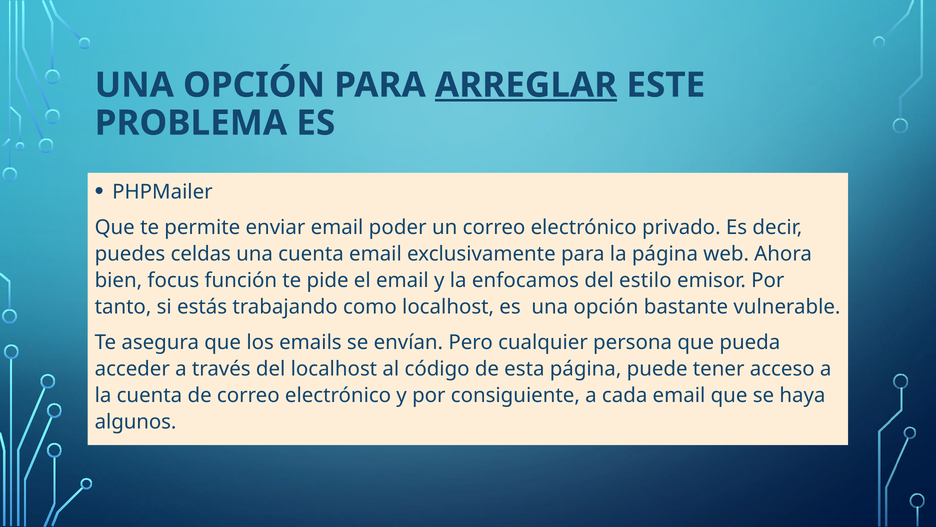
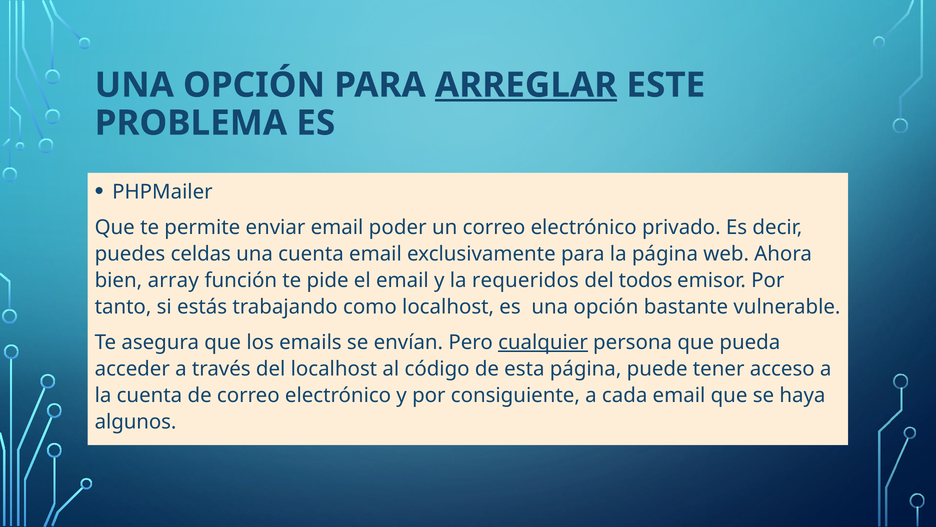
focus: focus -> array (173, 280)
enfocamos: enfocamos -> requeridos (525, 280)
estilo: estilo -> todos (646, 280)
cualquier underline: none -> present (543, 342)
